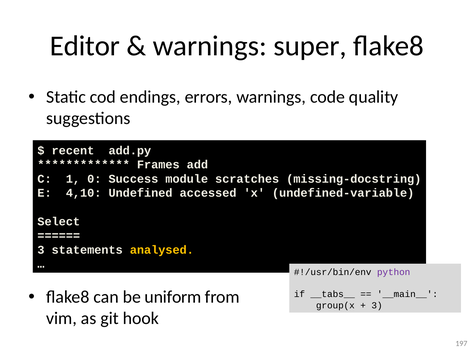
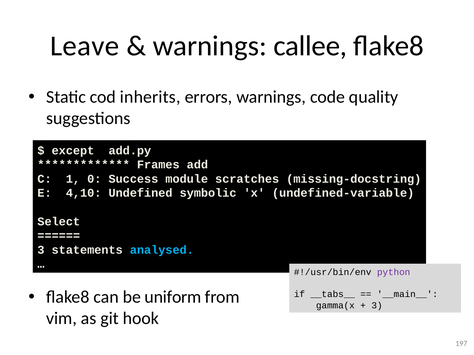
Editor: Editor -> Leave (85, 46)
super: super -> callee (310, 46)
endings: endings -> inherits (150, 97)
recent: recent -> except (73, 151)
accessed: accessed -> symbolic (208, 193)
analysed colour: yellow -> light blue (162, 250)
group(x: group(x -> gamma(x (335, 306)
